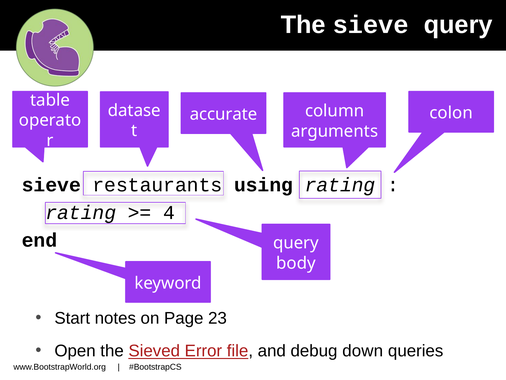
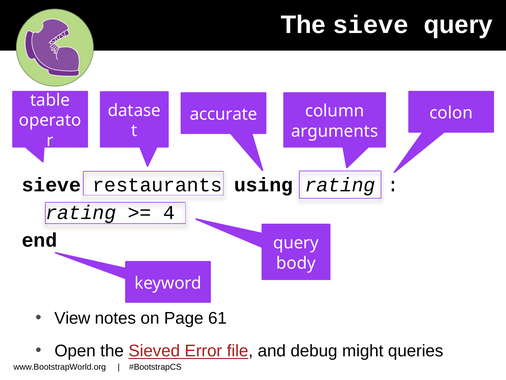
Start: Start -> View (72, 318)
23: 23 -> 61 (217, 318)
down: down -> might (363, 351)
